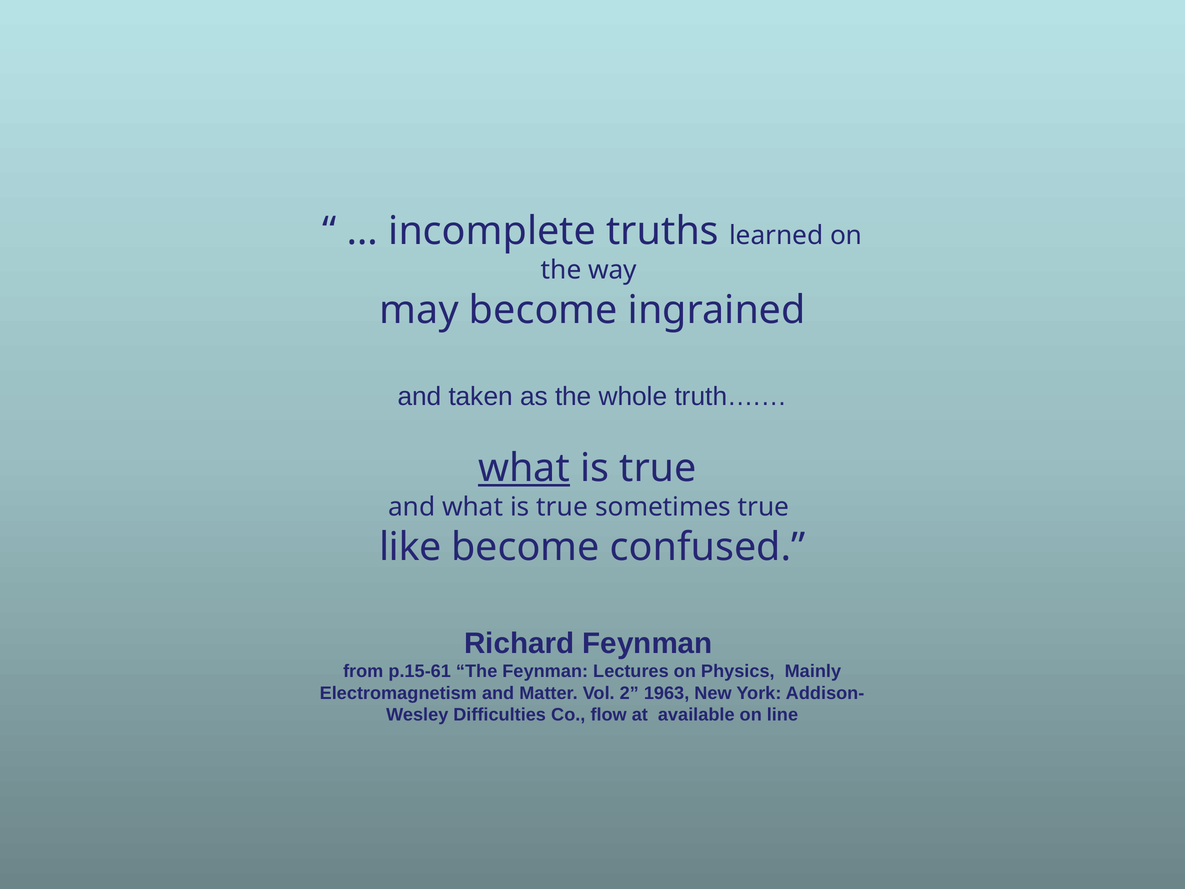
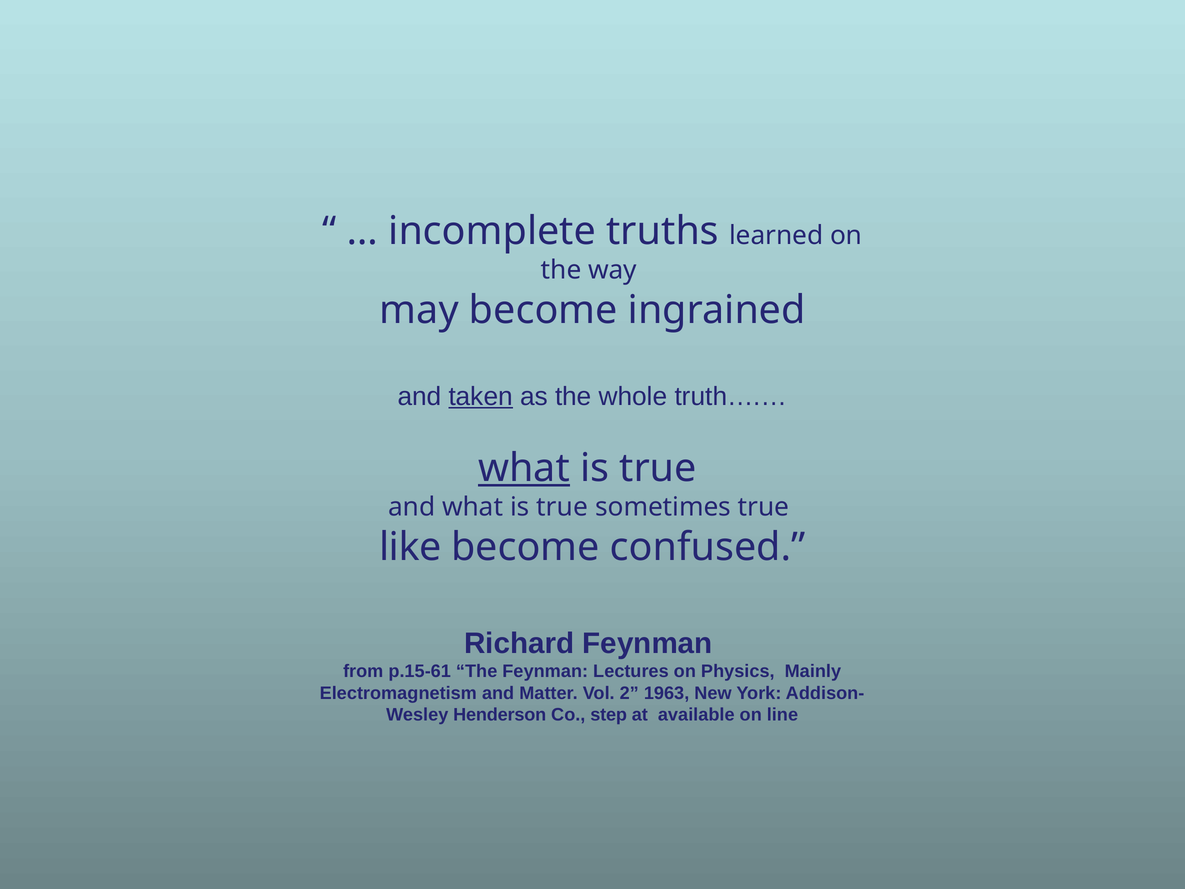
taken underline: none -> present (481, 396)
Difficulties: Difficulties -> Henderson (500, 715)
flow: flow -> step (609, 715)
